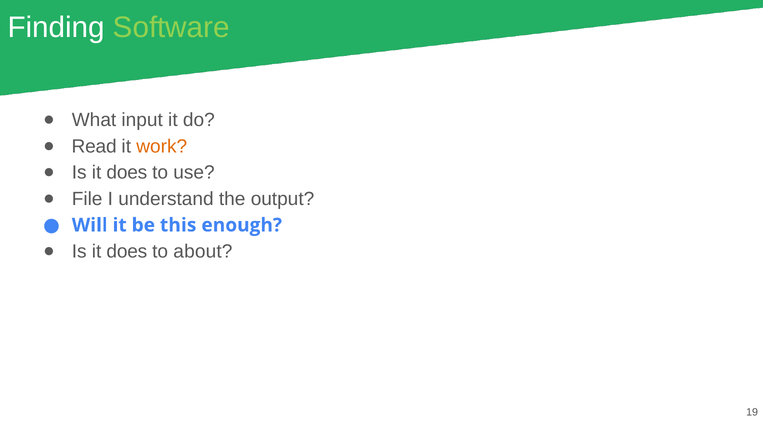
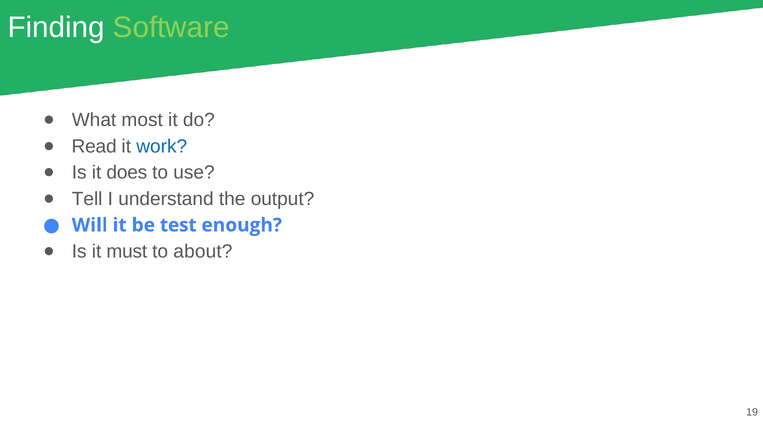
input: input -> most (142, 120)
work colour: orange -> blue (162, 146)
File: File -> Tell (87, 199)
this: this -> test (178, 225)
does: does -> must (127, 252)
